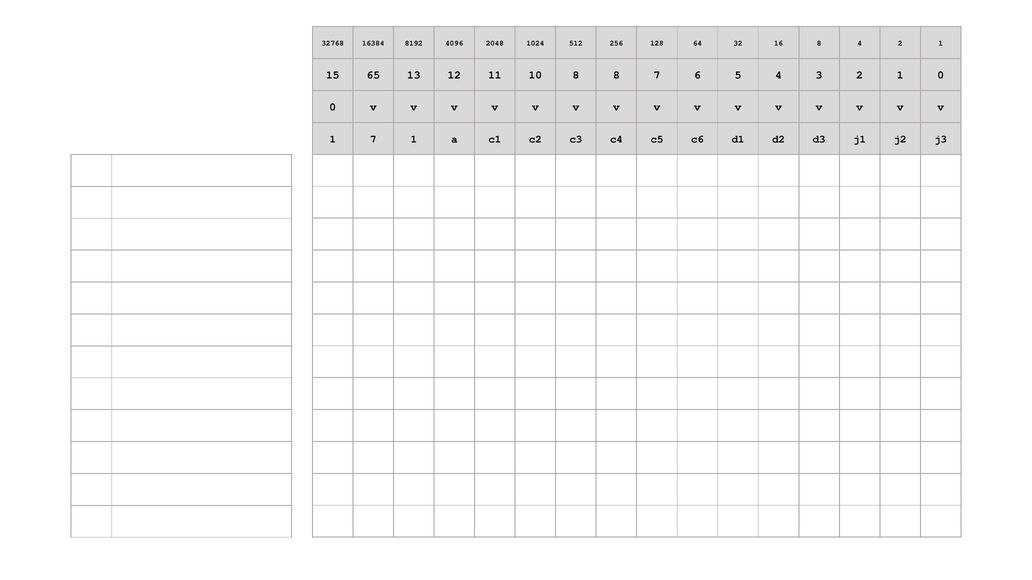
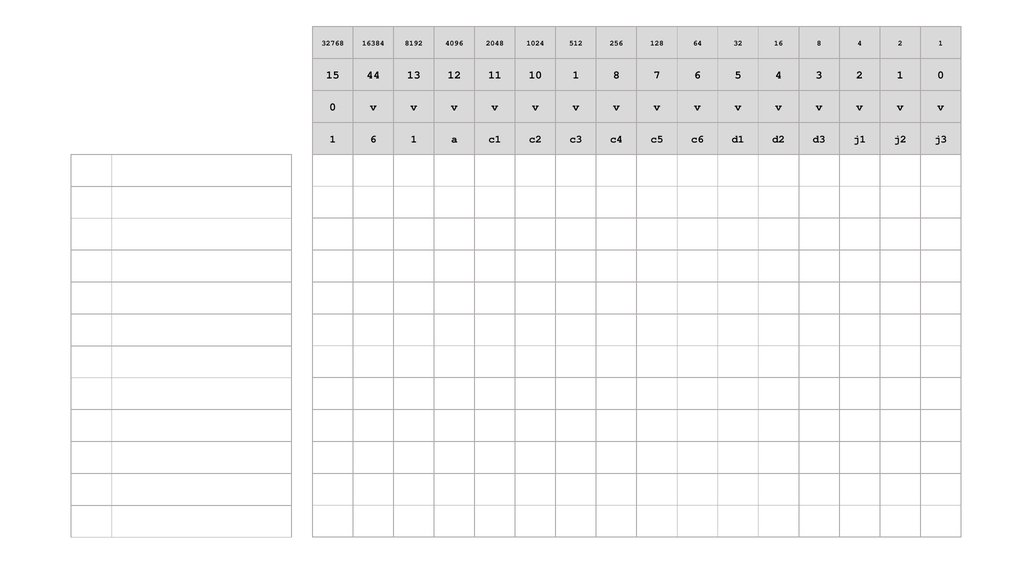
65: 65 -> 44 (373, 75)
10 8: 8 -> 1 (576, 75)
1 7: 7 -> 6 (373, 139)
